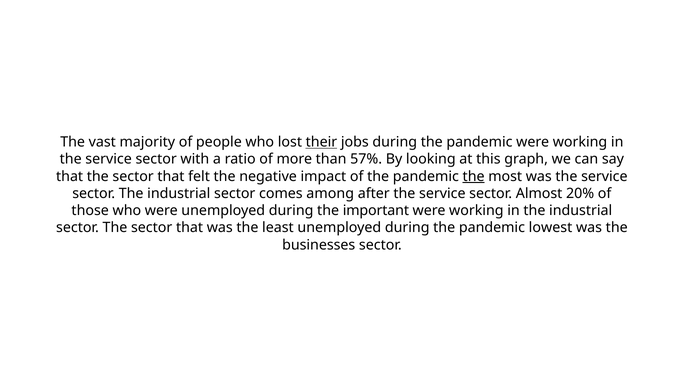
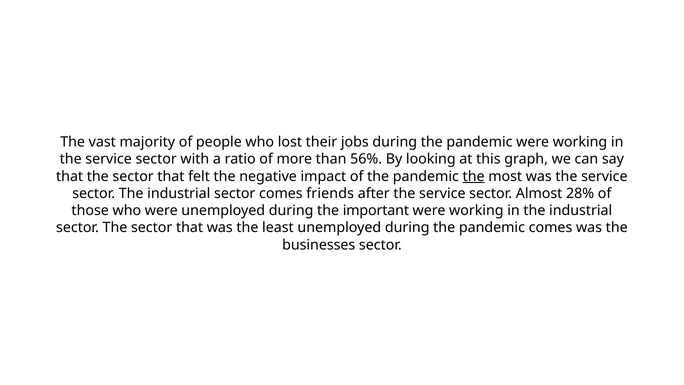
their underline: present -> none (321, 142)
57%: 57% -> 56% (366, 159)
among: among -> friends (330, 193)
20%: 20% -> 28% (580, 193)
pandemic lowest: lowest -> comes (551, 228)
